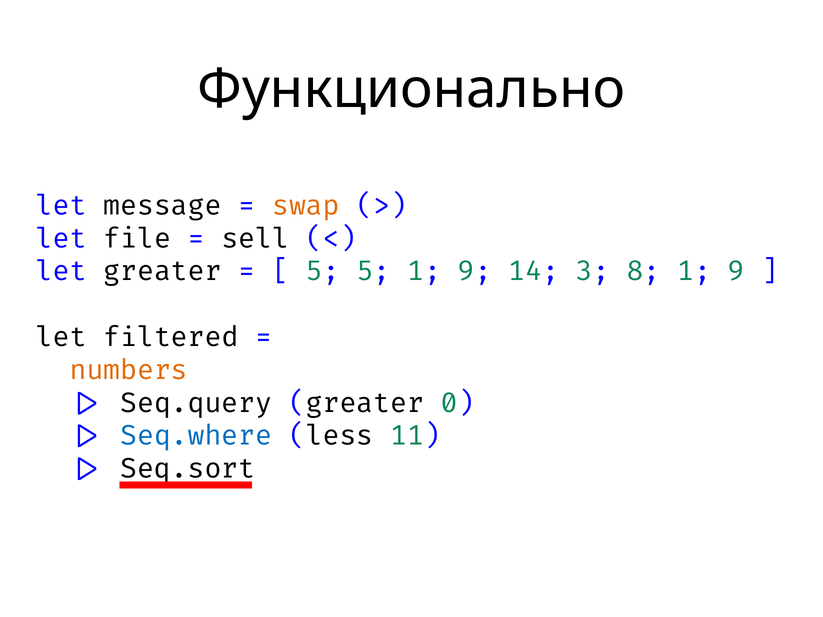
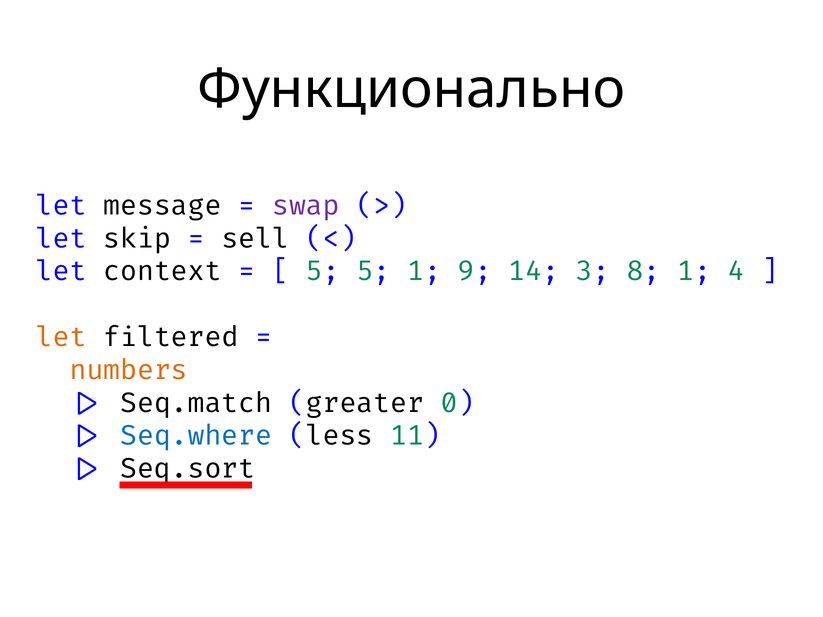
swap colour: orange -> purple (306, 206)
file: file -> skip (137, 239)
let greater: greater -> context (162, 271)
8 1 9: 9 -> 4 (736, 271)
let colour: black -> orange (61, 337)
Seq.query: Seq.query -> Seq.match (196, 403)
